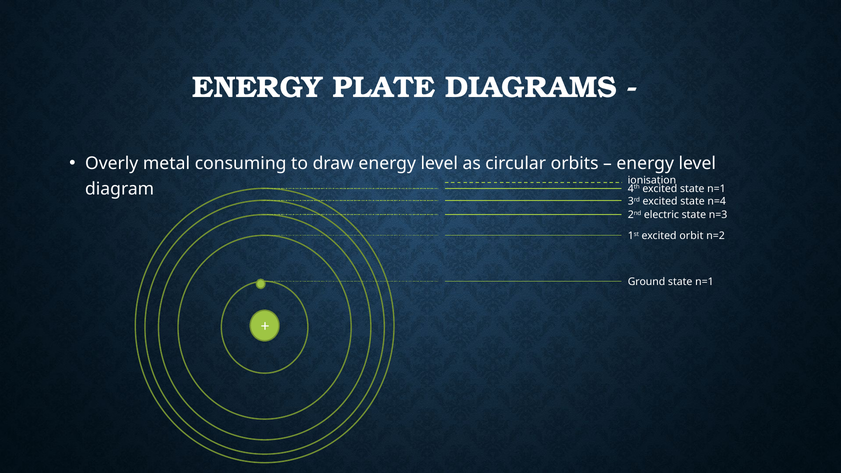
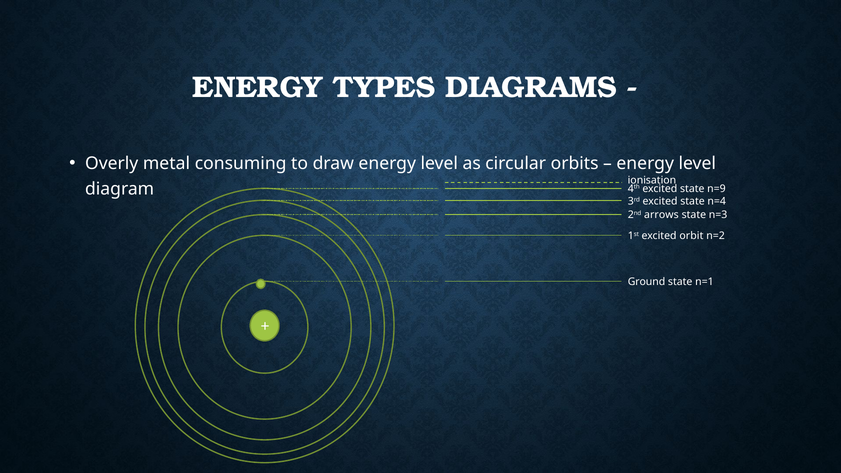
PLATE: PLATE -> TYPES (384, 88)
excited state n=1: n=1 -> n=9 (716, 189)
electric: electric -> arrows (661, 215)
